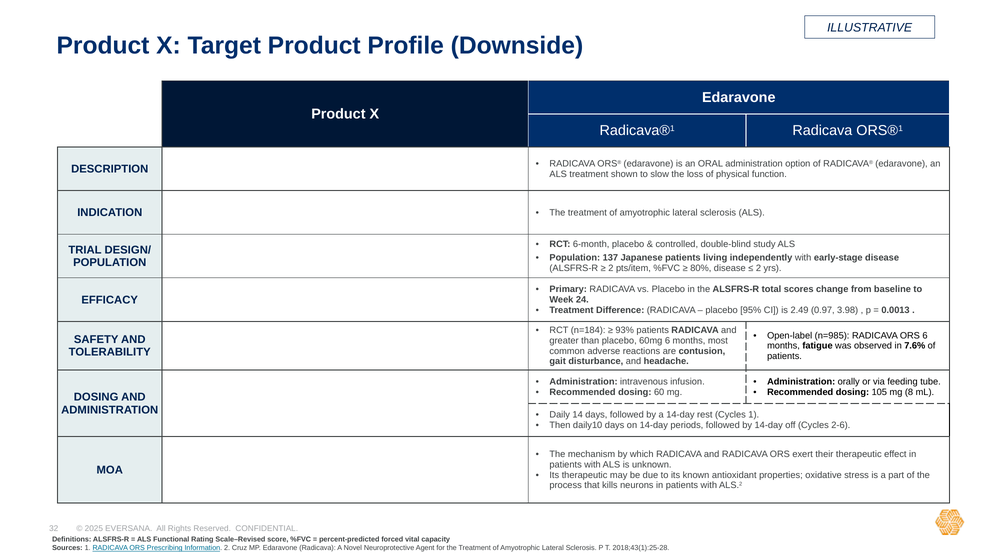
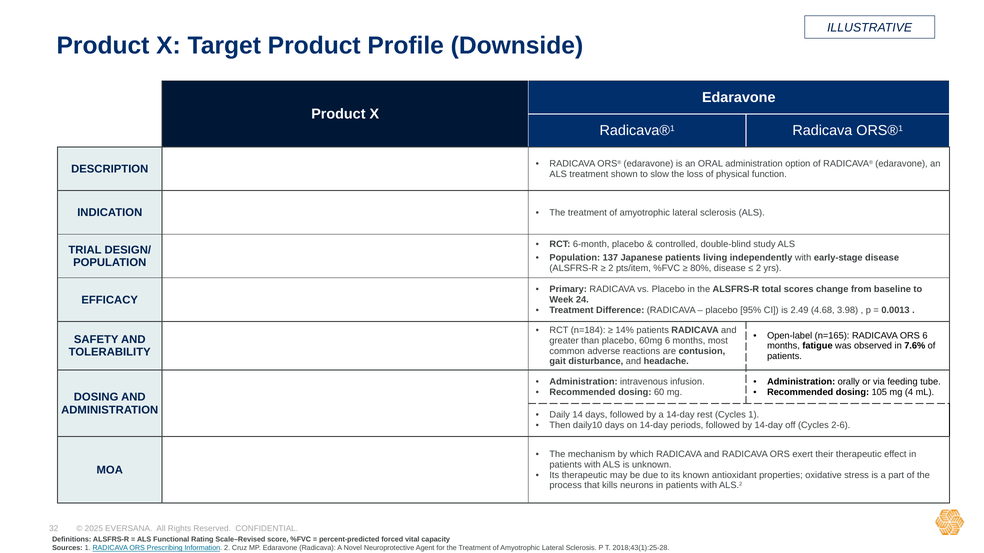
0.97: 0.97 -> 4.68 (823, 310)
93%: 93% -> 14% (625, 331)
n=985: n=985 -> n=165 (832, 336)
8: 8 -> 4 (909, 392)
